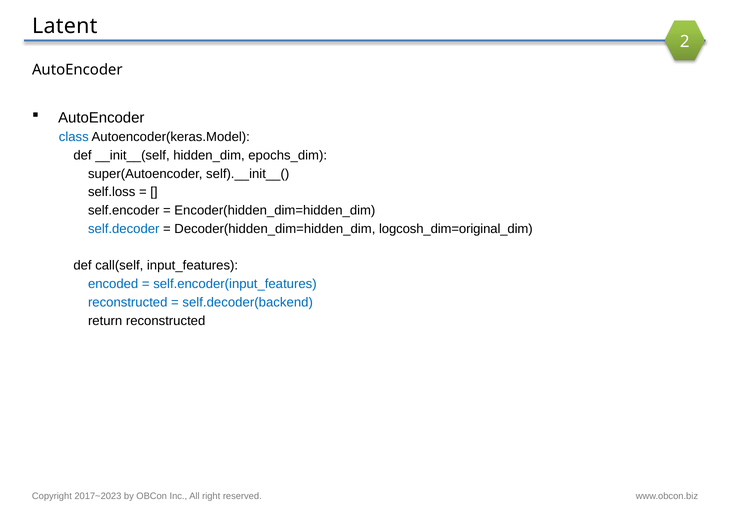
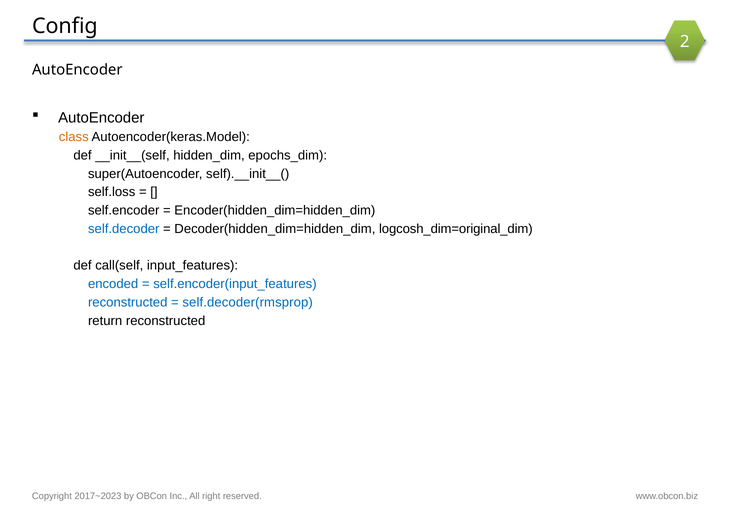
Latent: Latent -> Config (65, 26)
class colour: blue -> orange (74, 137)
self.decoder(backend: self.decoder(backend -> self.decoder(rmsprop (248, 302)
